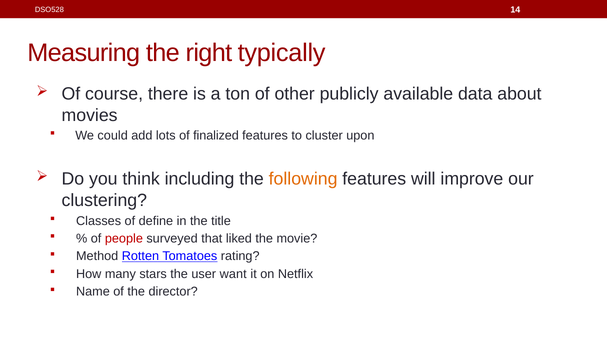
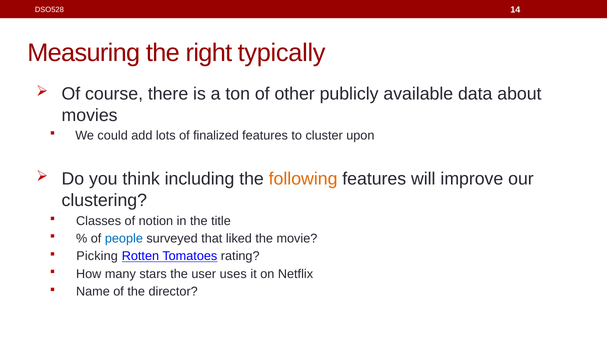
define: define -> notion (156, 220)
people colour: red -> blue (124, 238)
Method: Method -> Picking (97, 256)
want: want -> uses (233, 274)
